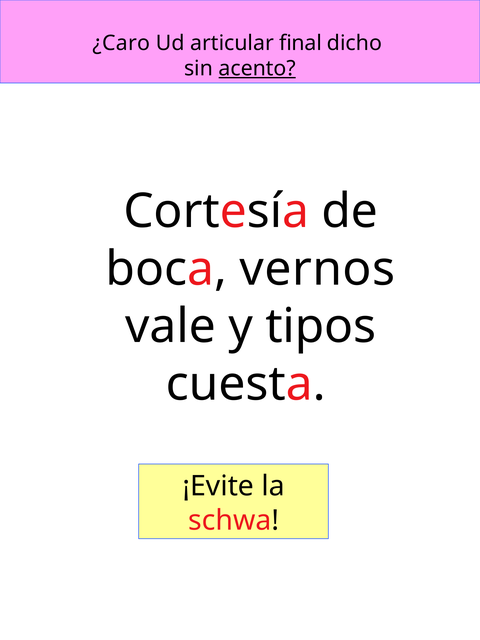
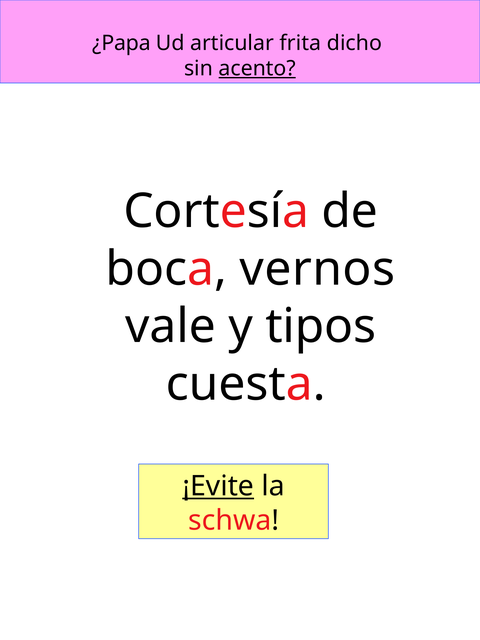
¿Caro: ¿Caro -> ¿Papa (122, 43)
final: final -> frita (300, 43)
¡Evite underline: none -> present (218, 486)
